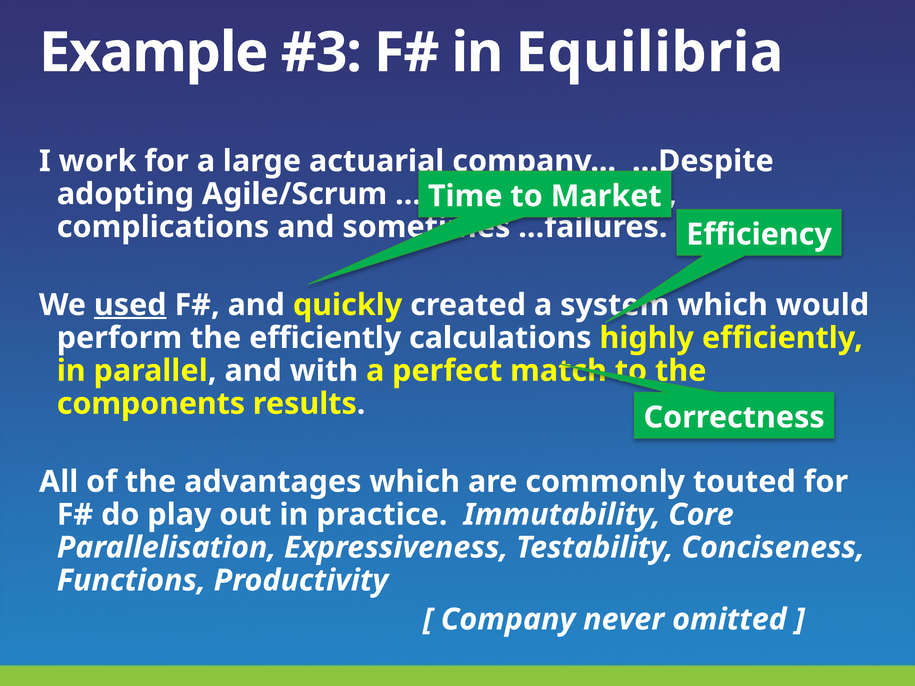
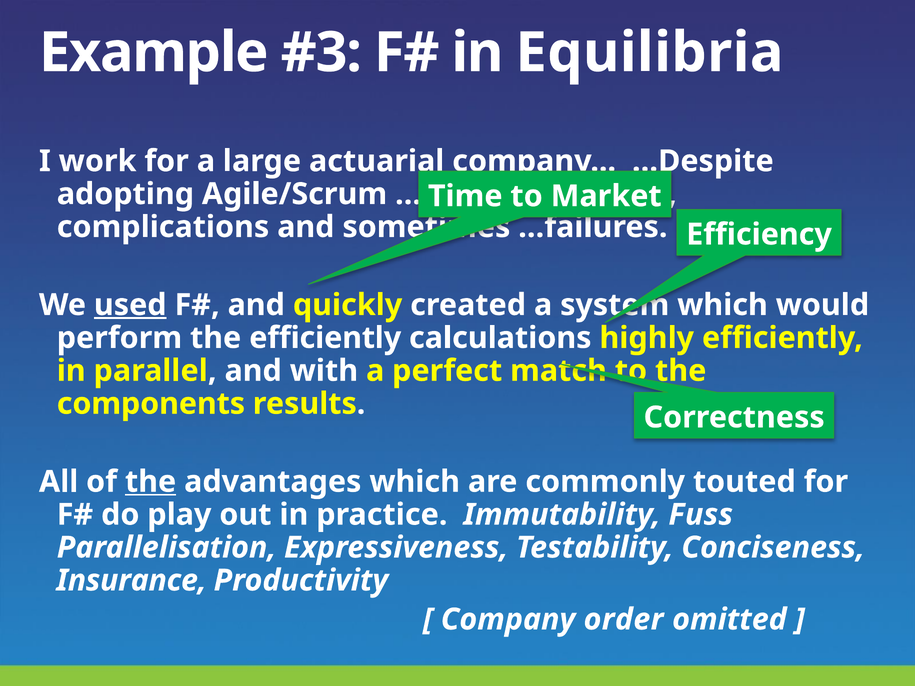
the underline: none -> present (151, 482)
Core: Core -> Fuss (701, 515)
Functions: Functions -> Insurance (131, 581)
never: never -> order (624, 620)
